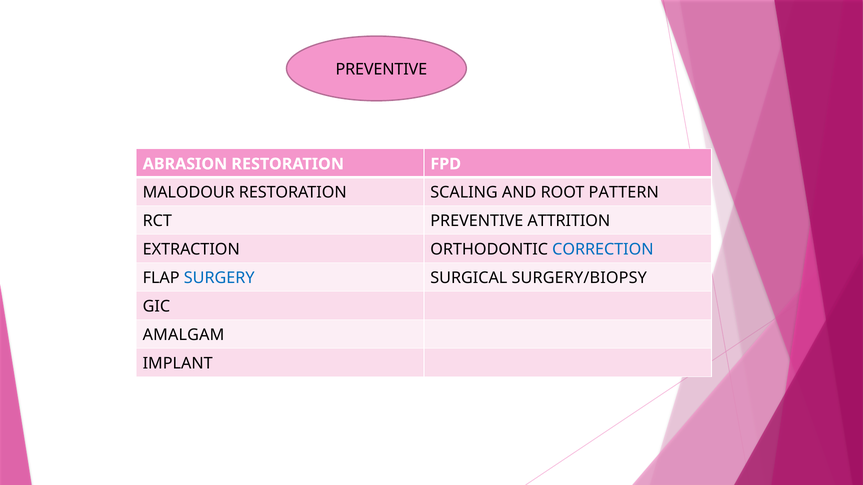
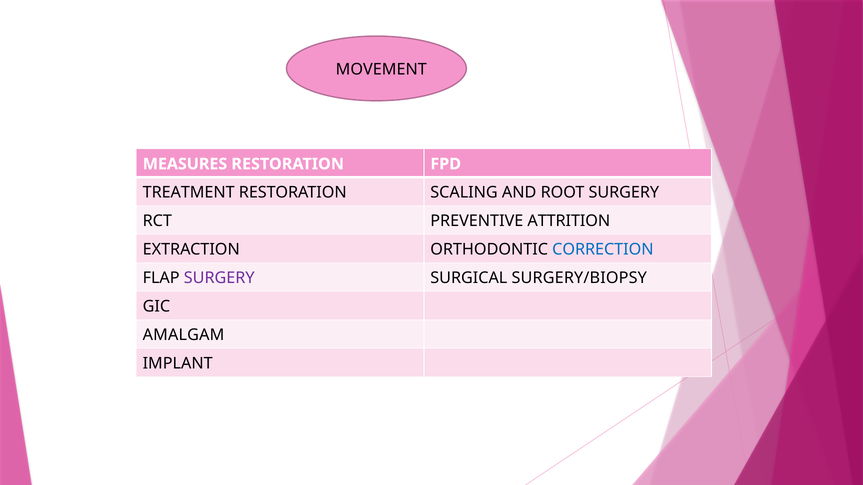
PREVENTIVE: PREVENTIVE -> MOVEMENT (381, 69)
ABRASION: ABRASION -> MEASURES (185, 164)
MALODOUR: MALODOUR -> TREATMENT (189, 193)
ROOT PATTERN: PATTERN -> SURGERY (624, 193)
SURGERY colour: blue -> purple (219, 278)
